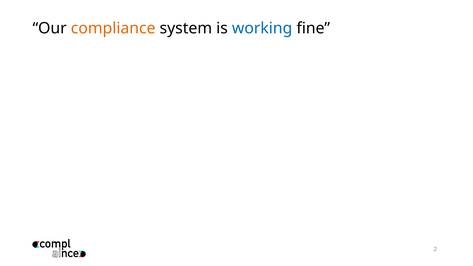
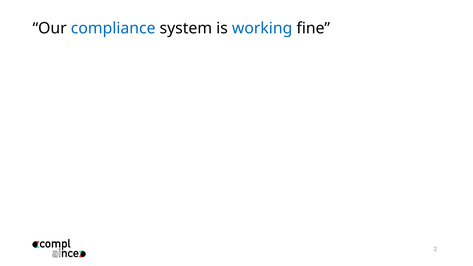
compliance colour: orange -> blue (113, 28)
